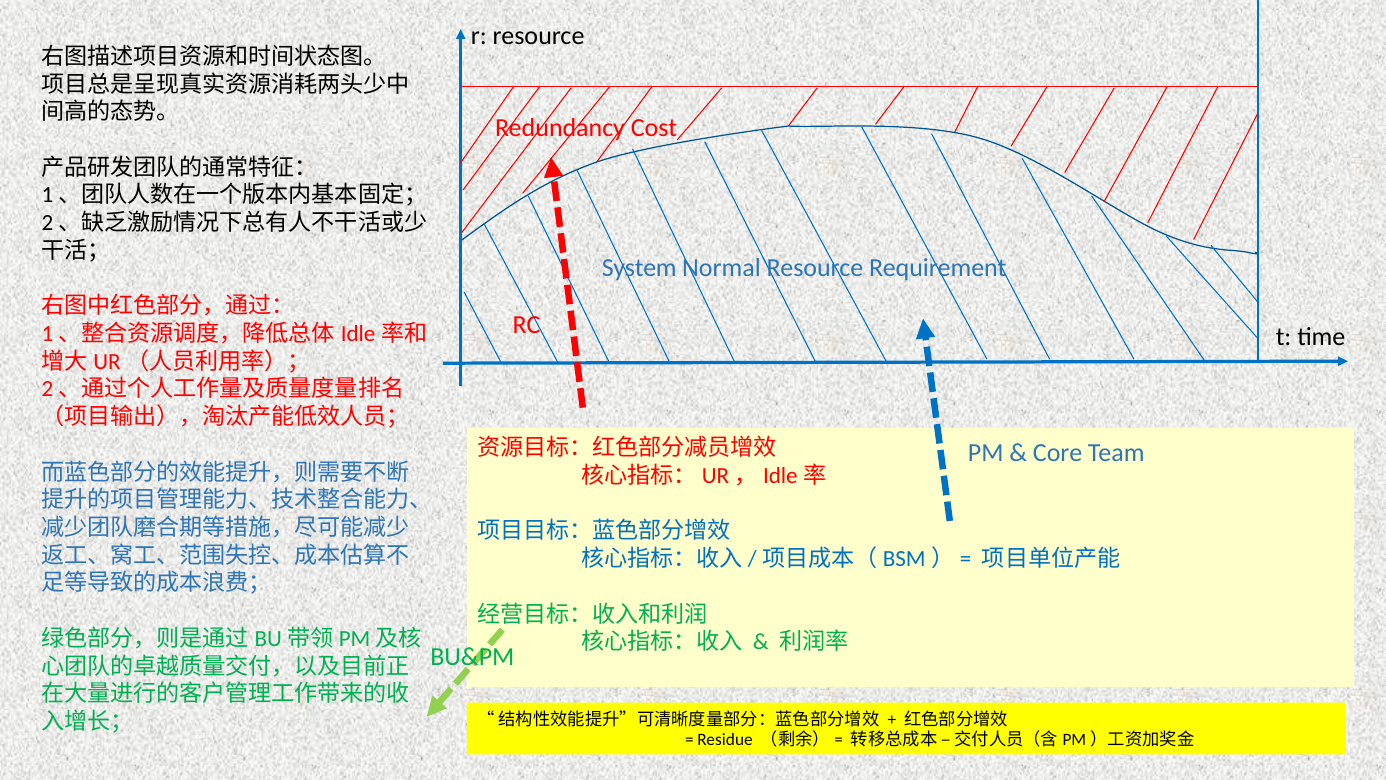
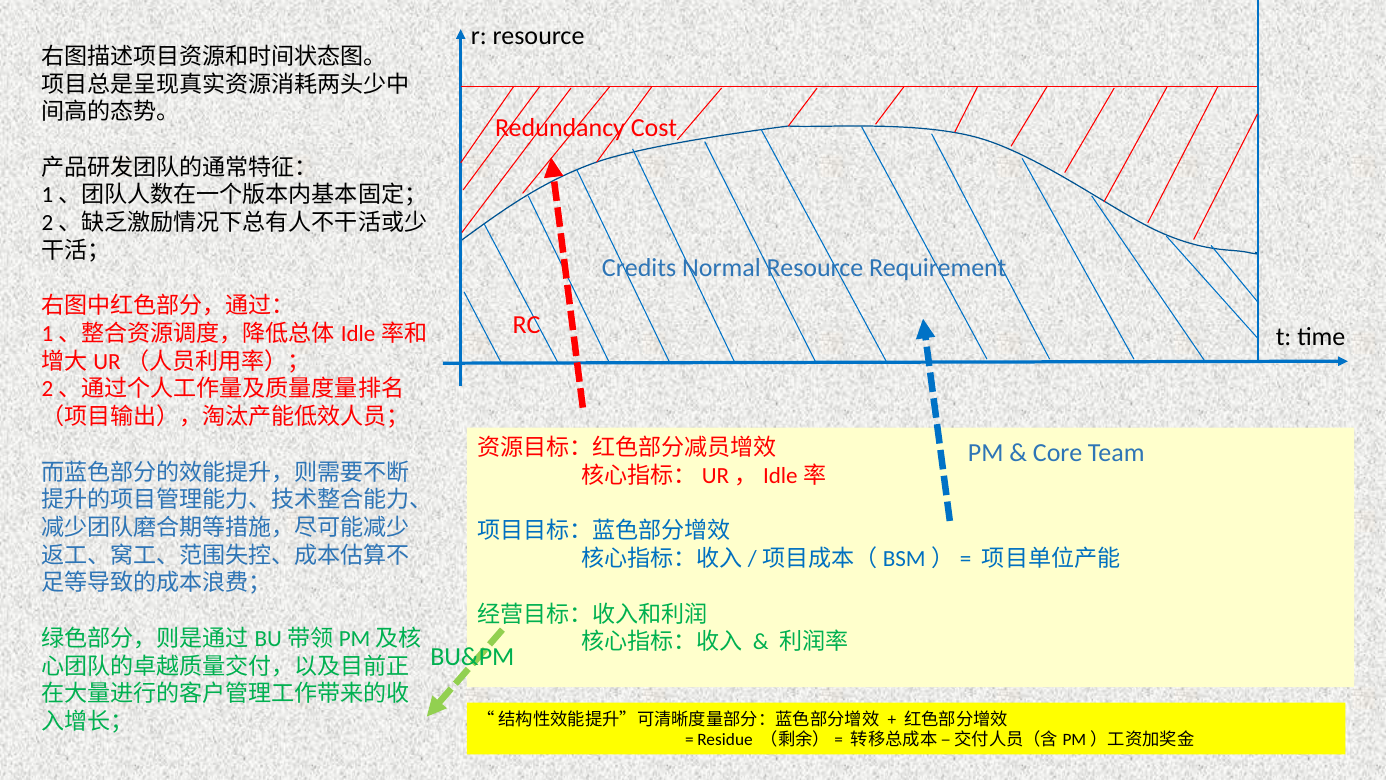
System: System -> Credits (639, 268)
